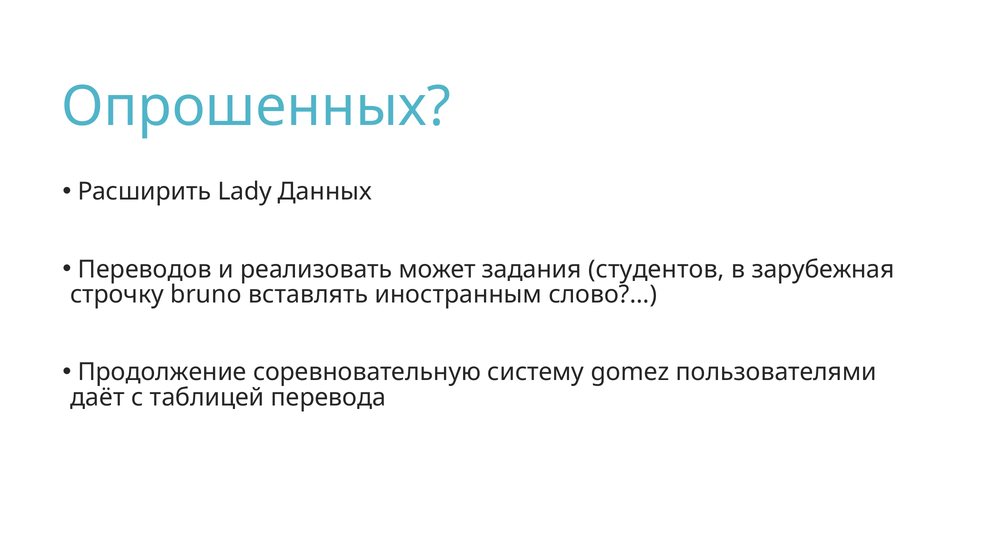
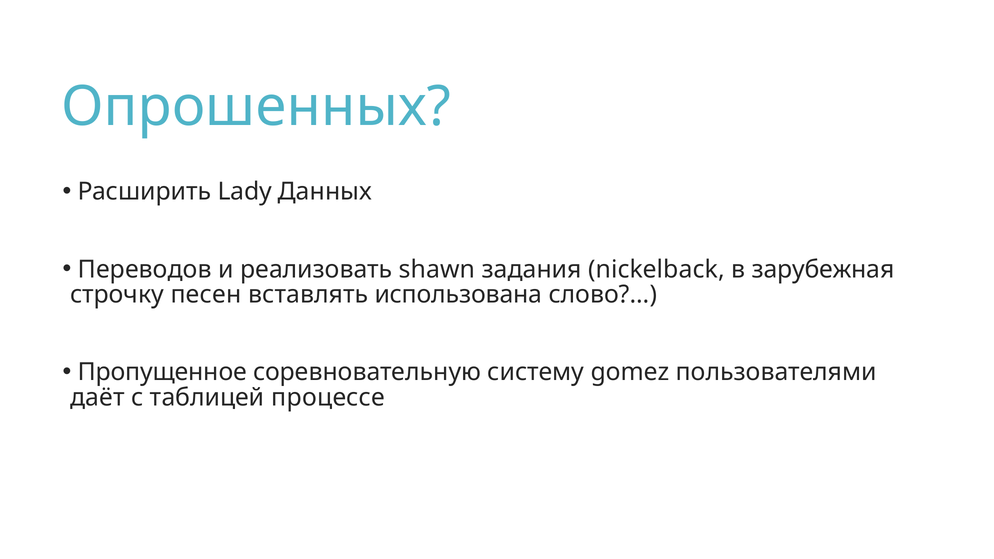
может: может -> shawn (437, 269)
студентов: студентов -> nickelback (656, 269)
bruno: bruno -> песен (206, 295)
иностранным: иностранным -> использована (458, 295)
Продолжение: Продолжение -> Пропущенное (162, 372)
перевода: перевода -> процессе (328, 398)
